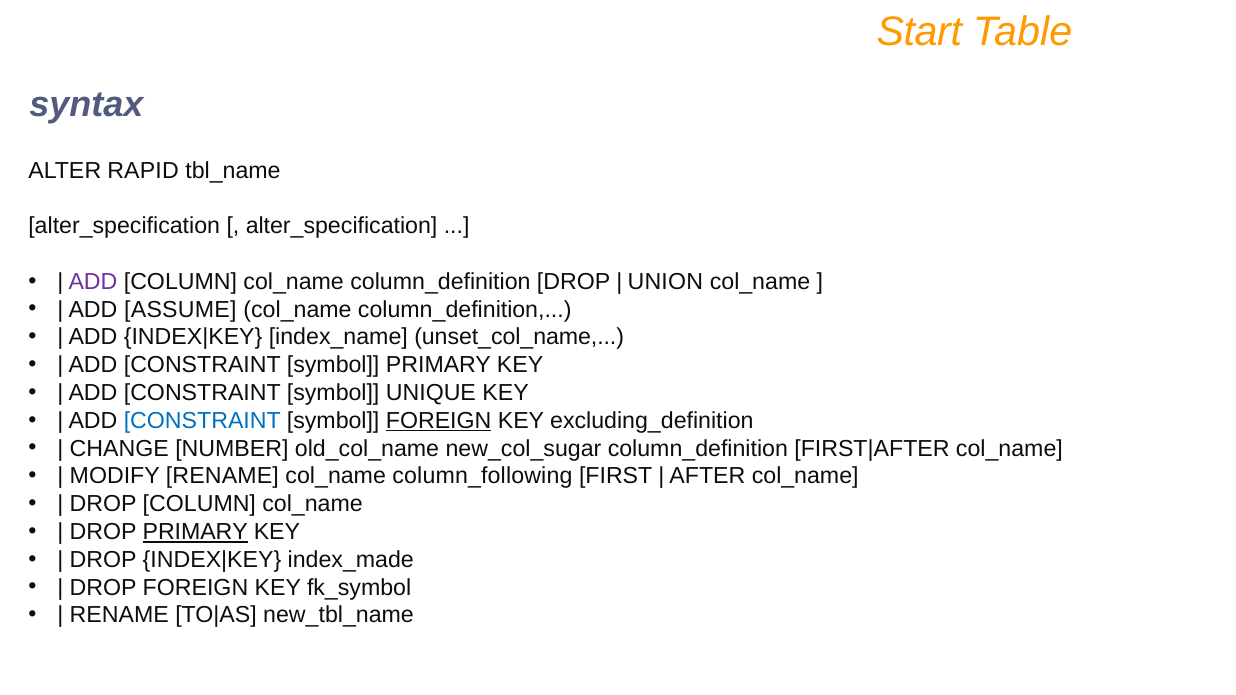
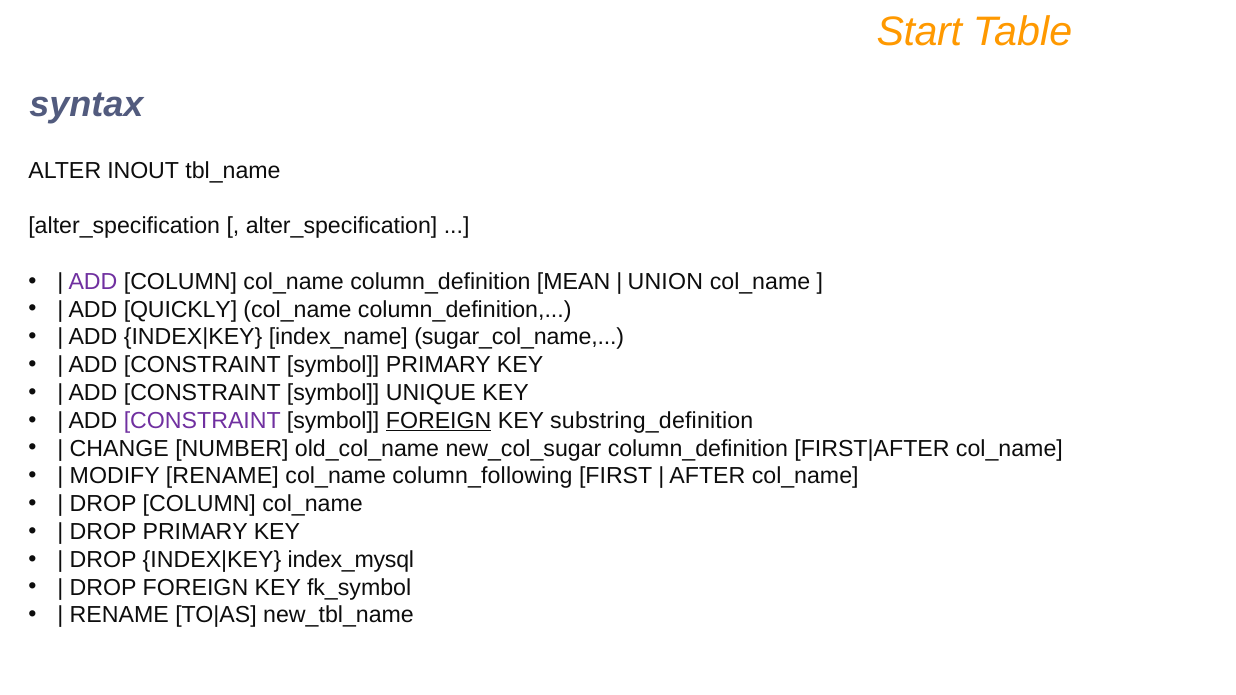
RAPID: RAPID -> INOUT (143, 171)
column_definition DROP: DROP -> MEAN (574, 282)
ASSUME: ASSUME -> QUICKLY (180, 310)
unset_col_name: unset_col_name -> sugar_col_name (519, 337)
CONSTRAINT colour: blue -> purple (202, 421)
excluding_definition: excluding_definition -> substring_definition (652, 421)
PRIMARY underline: present -> none (195, 532)
index_made: index_made -> index_mysql (351, 560)
